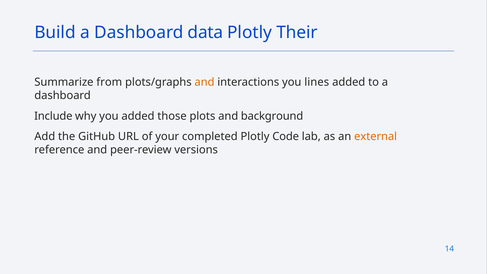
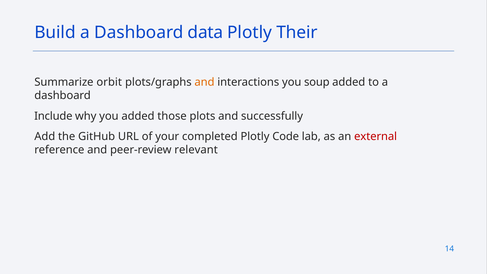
from: from -> orbit (109, 82)
lines: lines -> soup (317, 82)
background: background -> successfully (272, 116)
external colour: orange -> red (376, 137)
versions: versions -> relevant (196, 150)
